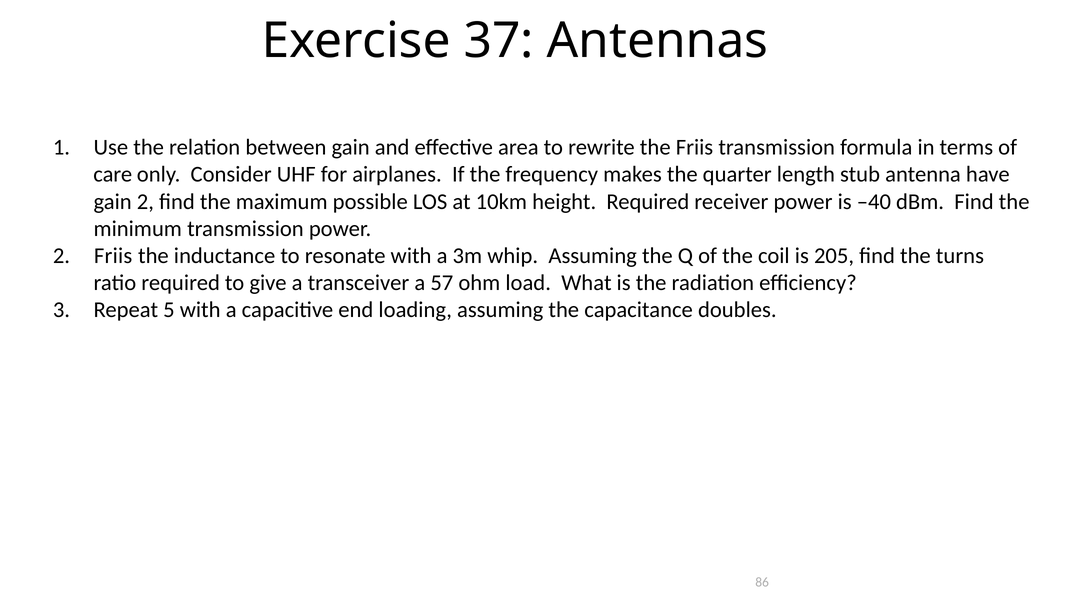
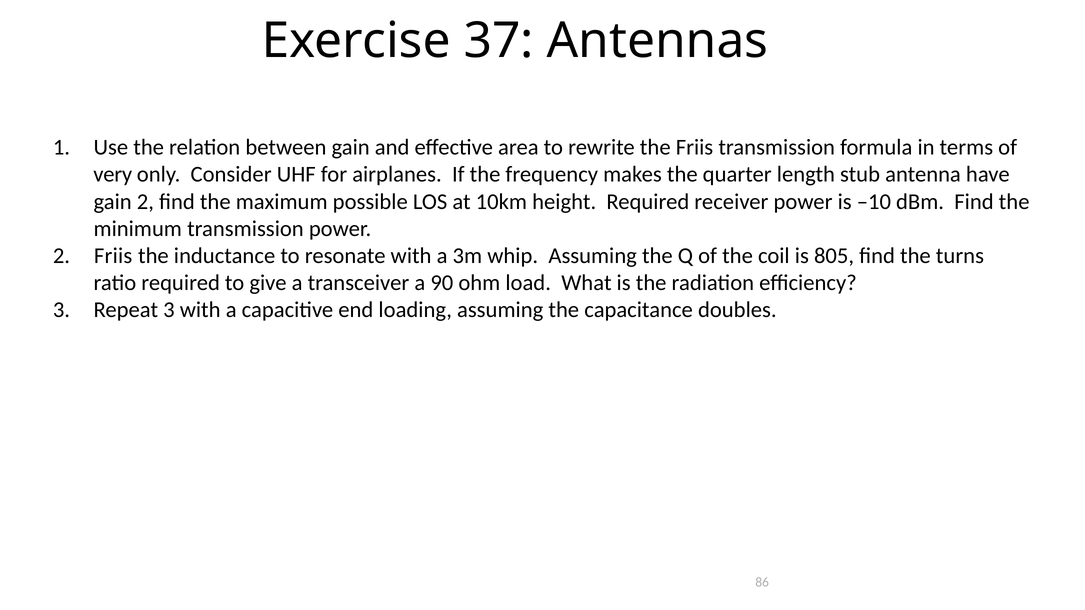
care: care -> very (113, 175)
–40: –40 -> –10 (874, 202)
205: 205 -> 805 (834, 256)
57: 57 -> 90 (442, 283)
Repeat 5: 5 -> 3 (169, 310)
